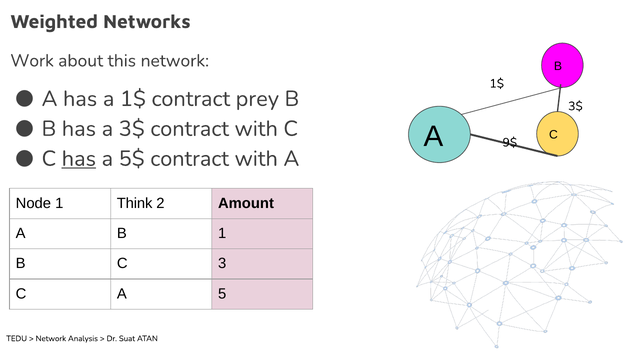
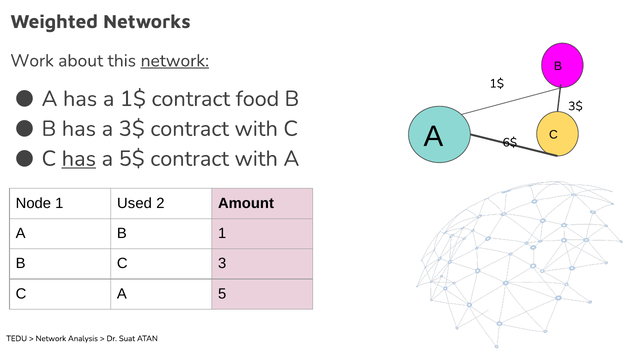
network underline: none -> present (175, 61)
prey: prey -> food (257, 99)
9$: 9$ -> 6$ (510, 143)
Think: Think -> Used (134, 203)
